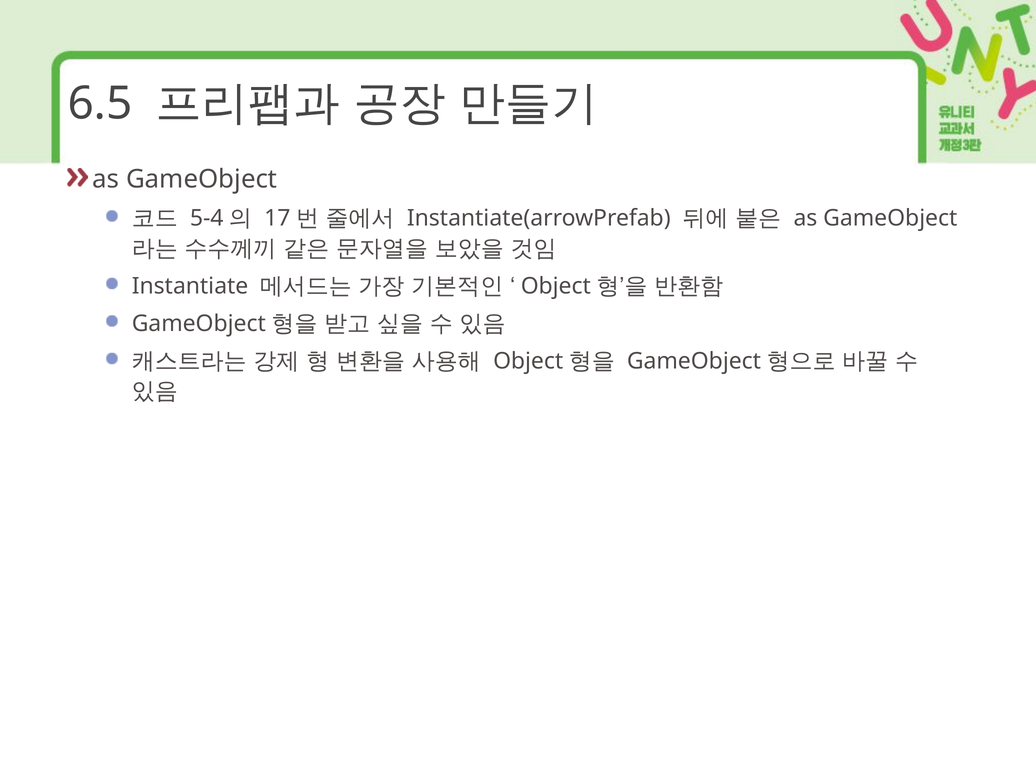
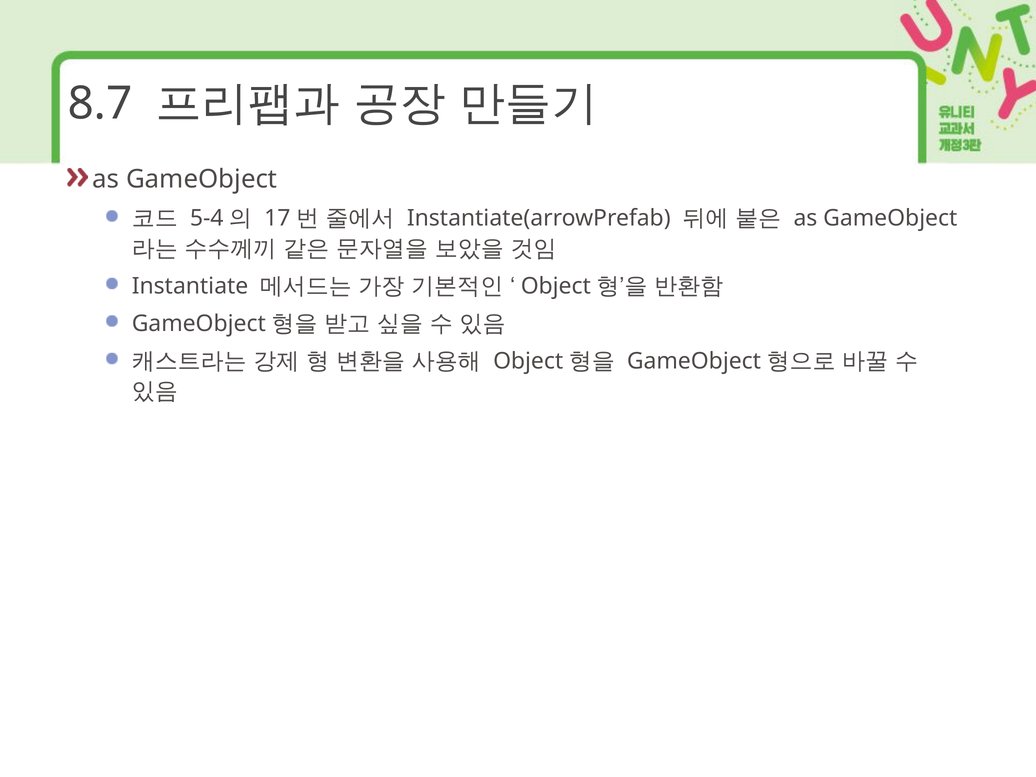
6.5: 6.5 -> 8.7 (100, 104)
